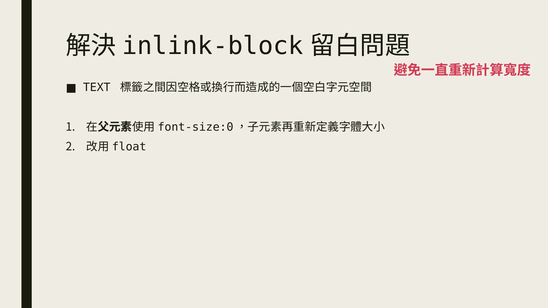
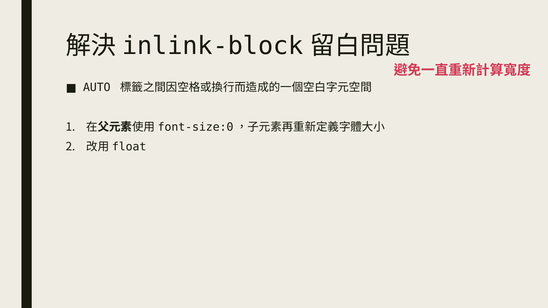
TEXT: TEXT -> AUTO (97, 88)
